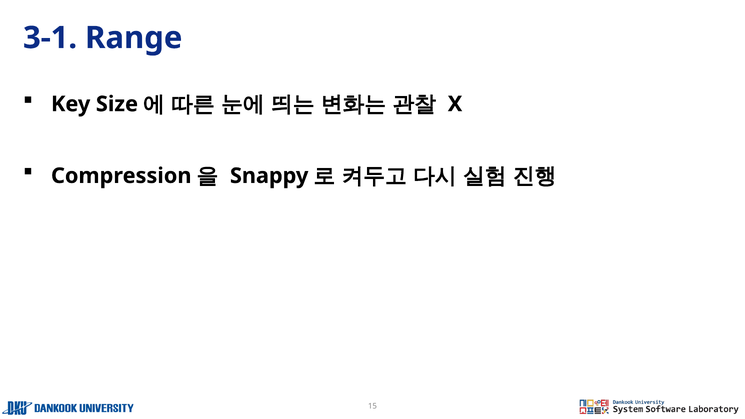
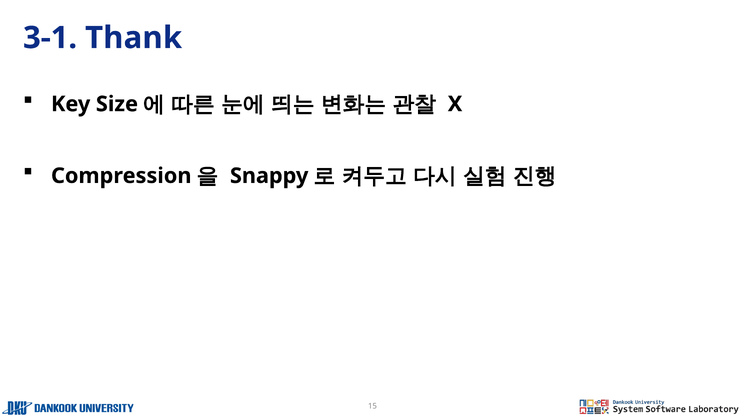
Range: Range -> Thank (134, 38)
